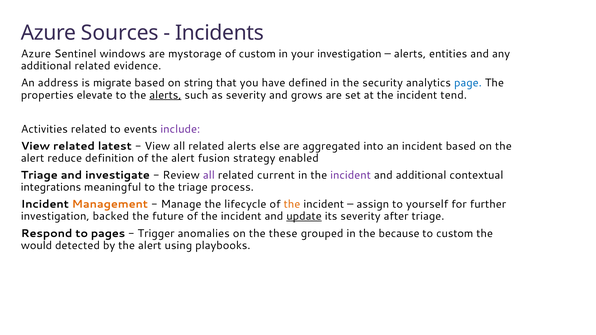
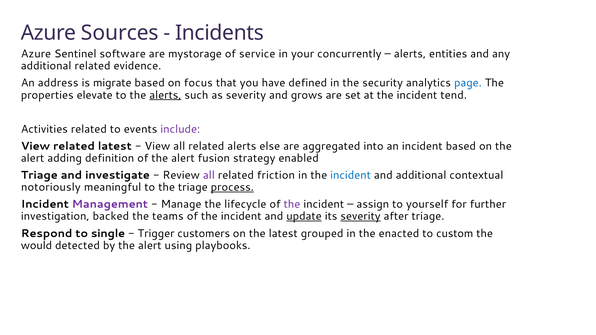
windows: windows -> software (123, 54)
of custom: custom -> service (257, 54)
your investigation: investigation -> concurrently (349, 54)
string: string -> focus (198, 83)
reduce: reduce -> adding (65, 158)
current: current -> friction (276, 175)
incident colour: purple -> blue (351, 175)
integrations: integrations -> notoriously (51, 187)
process underline: none -> present (232, 187)
Management colour: orange -> purple (110, 204)
the colour: orange -> purple (292, 204)
future: future -> teams (168, 216)
severity underline: none -> present (360, 216)
pages: pages -> single (108, 234)
anomalies: anomalies -> customers (204, 234)
the these: these -> latest (283, 234)
because: because -> enacted (399, 234)
